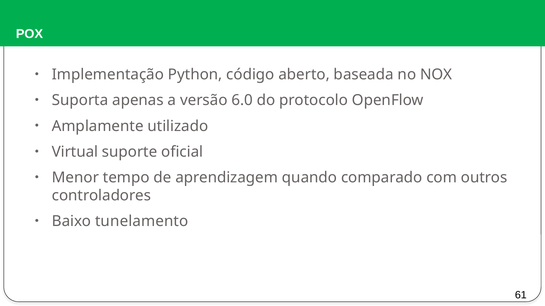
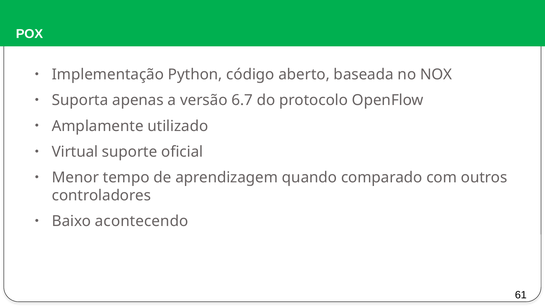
6.0: 6.0 -> 6.7 (242, 101)
tunelamento: tunelamento -> acontecendo (142, 222)
